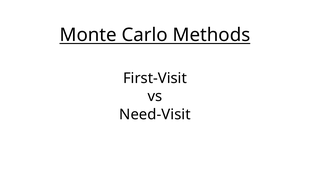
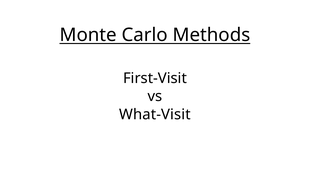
Need-Visit: Need-Visit -> What-Visit (155, 115)
